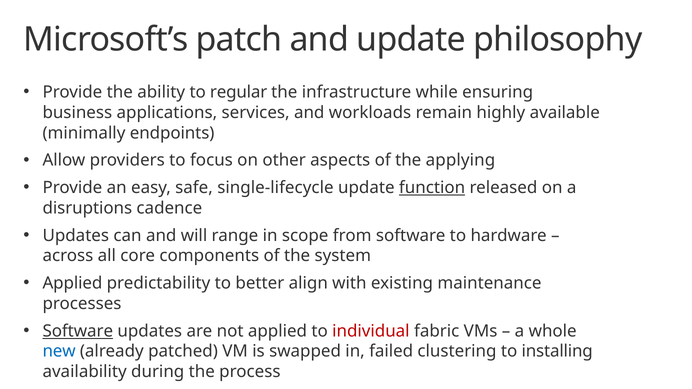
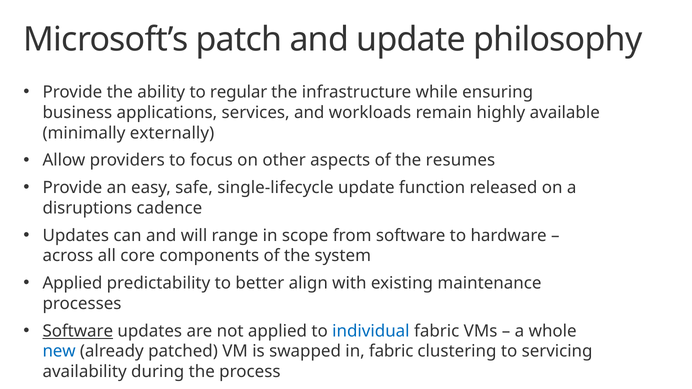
endpoints: endpoints -> externally (172, 133)
applying: applying -> resumes (460, 160)
function underline: present -> none (432, 188)
individual colour: red -> blue (371, 331)
in failed: failed -> fabric (391, 352)
installing: installing -> servicing (557, 352)
